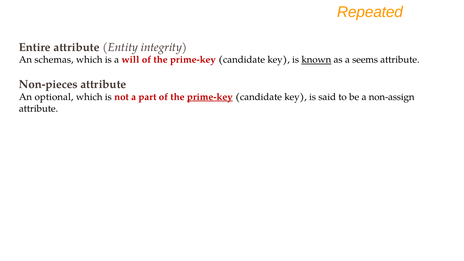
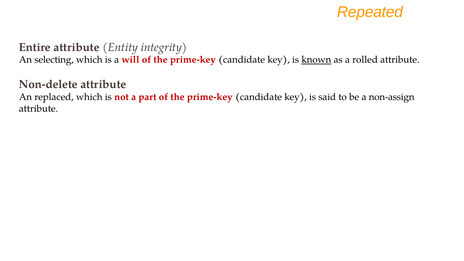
schemas: schemas -> selecting (54, 60)
seems: seems -> rolled (365, 60)
Non-pieces: Non-pieces -> Non-delete (48, 84)
optional: optional -> replaced (54, 97)
prime-key underline: present -> none (210, 97)
